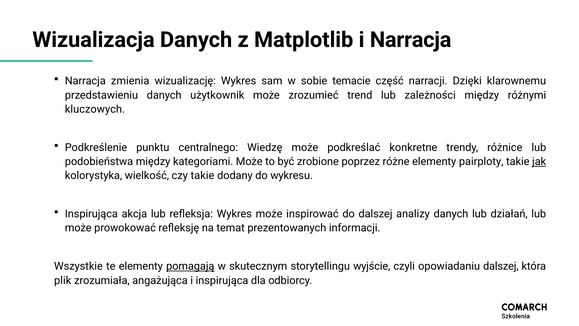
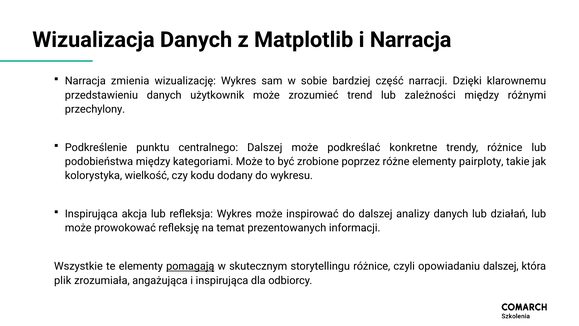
temacie: temacie -> bardziej (351, 81)
kluczowych: kluczowych -> przechylony (95, 109)
centralnego Wiedzę: Wiedzę -> Dalszej (265, 147)
jak underline: present -> none (539, 161)
czy takie: takie -> kodu (203, 175)
storytellingu wyjście: wyjście -> różnice (372, 266)
